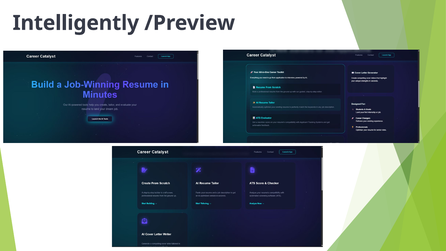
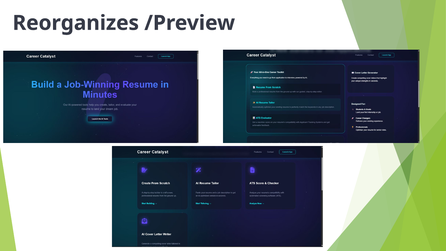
Intelligently: Intelligently -> Reorganizes (76, 23)
